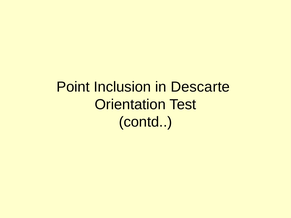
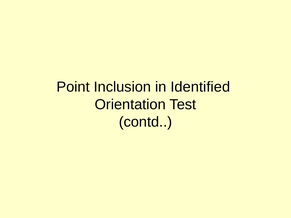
Descarte: Descarte -> Identified (200, 87)
